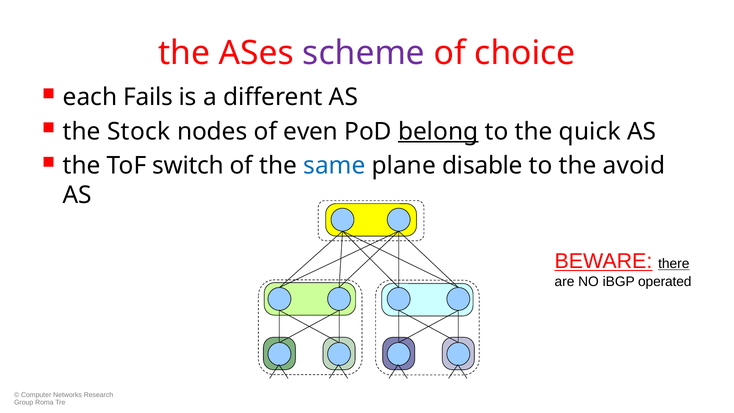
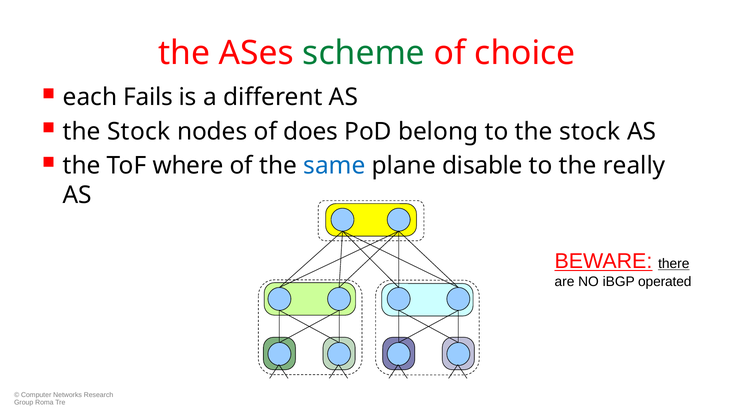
scheme colour: purple -> green (364, 53)
even: even -> does (311, 131)
belong underline: present -> none (438, 131)
to the quick: quick -> stock (590, 131)
switch: switch -> where (188, 166)
avoid: avoid -> really (634, 166)
